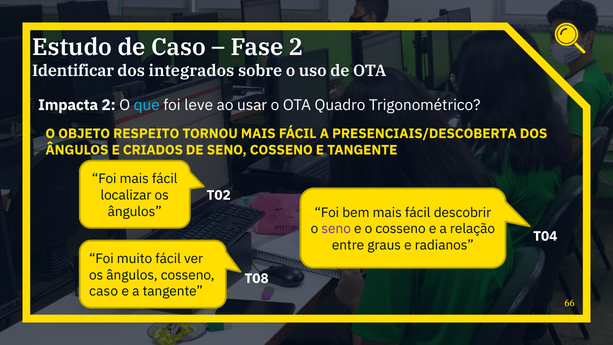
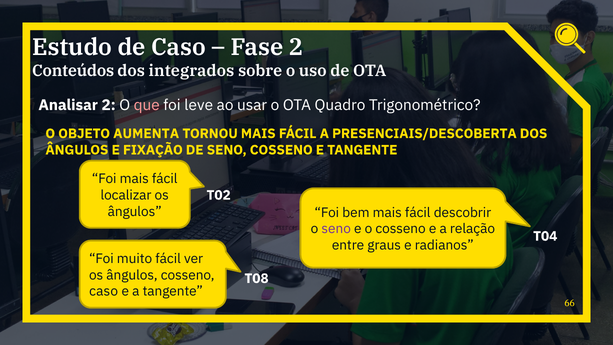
Identificar: Identificar -> Conteúdos (73, 71)
Impacta: Impacta -> Analisar (68, 105)
que colour: light blue -> pink (147, 105)
RESPEITO: RESPEITO -> AUMENTA (146, 134)
CRIADOS: CRIADOS -> FIXAÇÃO (153, 150)
